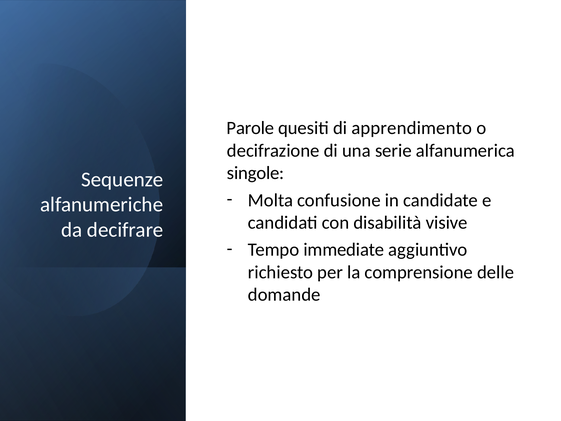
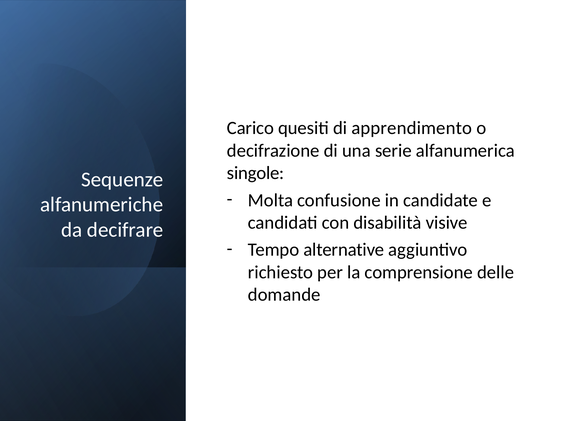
Parole: Parole -> Carico (250, 128)
immediate: immediate -> alternative (344, 250)
